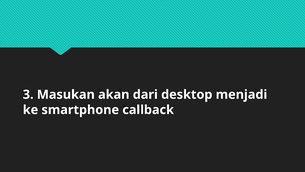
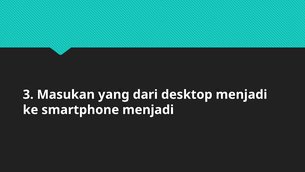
akan: akan -> yang (114, 94)
smartphone callback: callback -> menjadi (148, 110)
